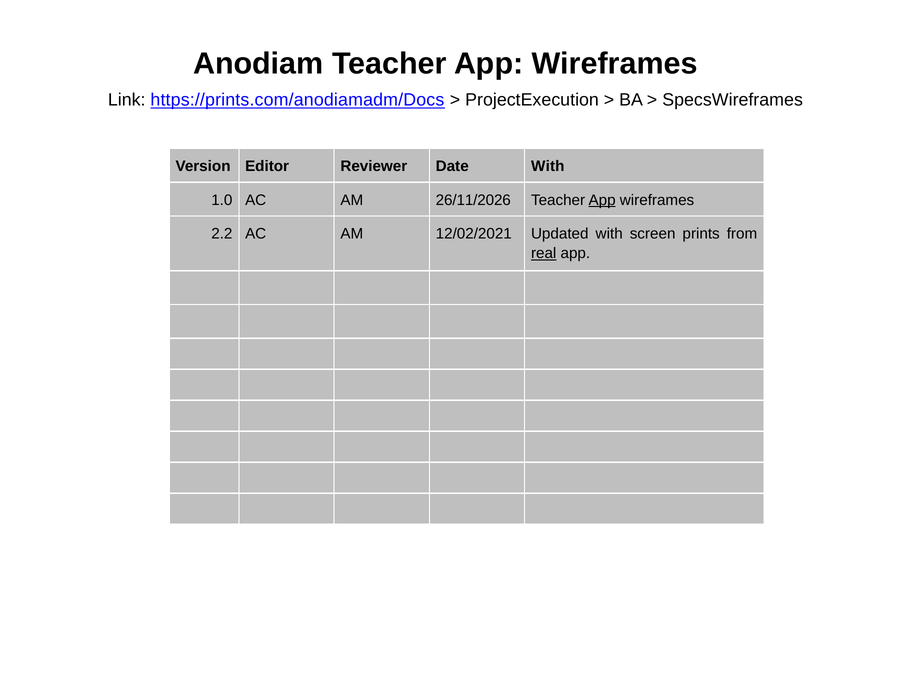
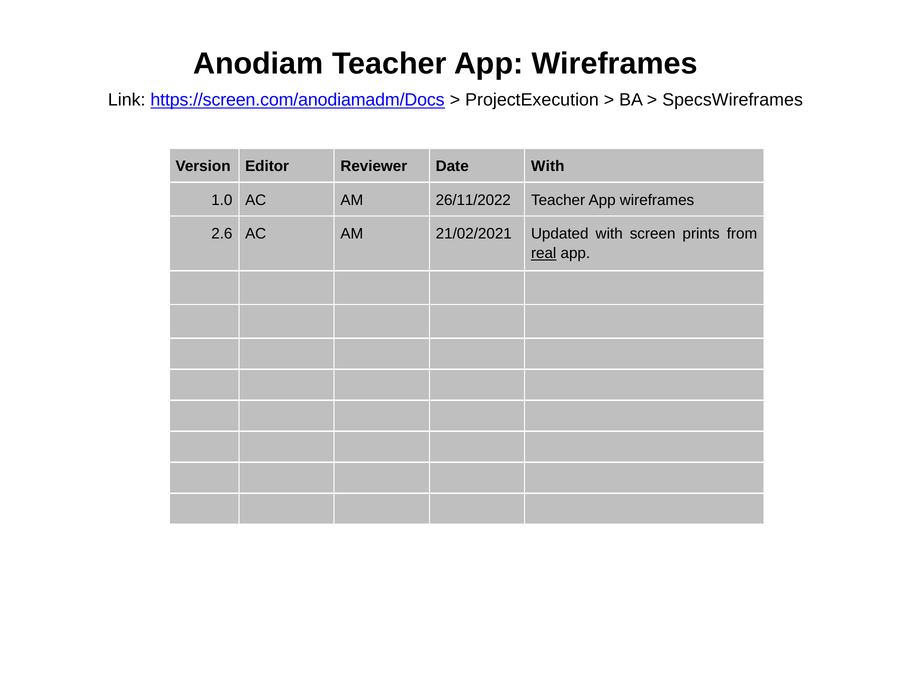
https://prints.com/anodiamadm/Docs: https://prints.com/anodiamadm/Docs -> https://screen.com/anodiamadm/Docs (298, 100)
26/11/2026: 26/11/2026 -> 26/11/2022 (473, 200)
App underline: present -> none (602, 200)
2.2: 2.2 -> 2.6 (222, 234)
12/02/2021: 12/02/2021 -> 21/02/2021 (474, 234)
